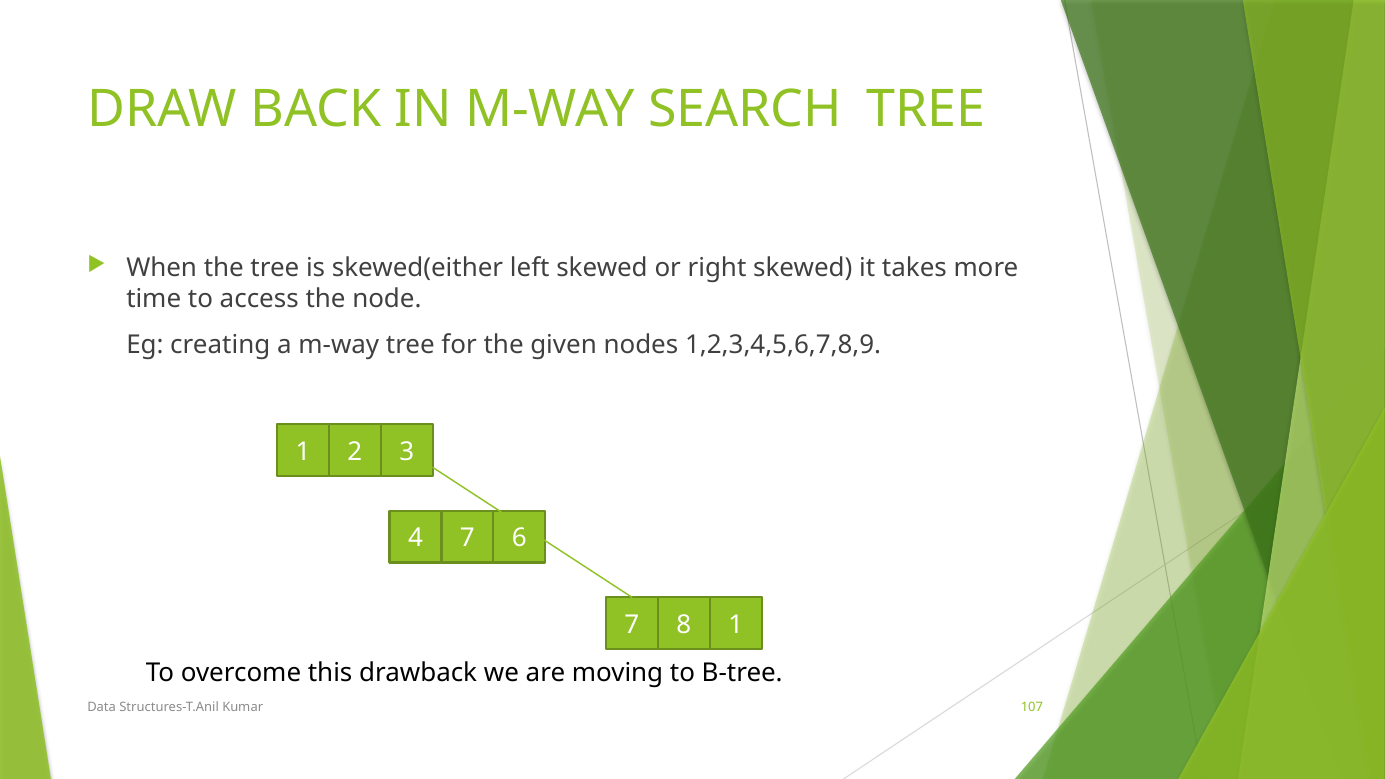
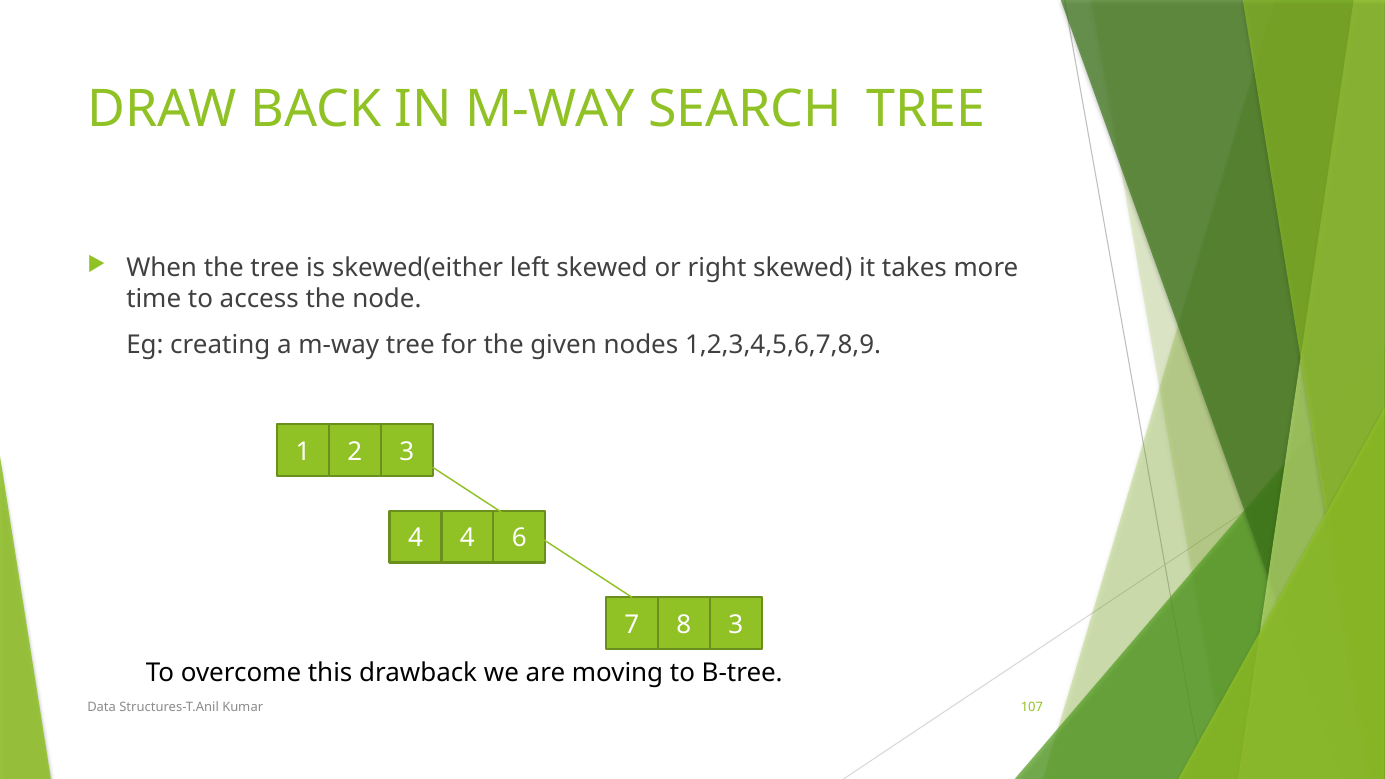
4 7: 7 -> 4 (467, 538)
7 1: 1 -> 3 (736, 625)
